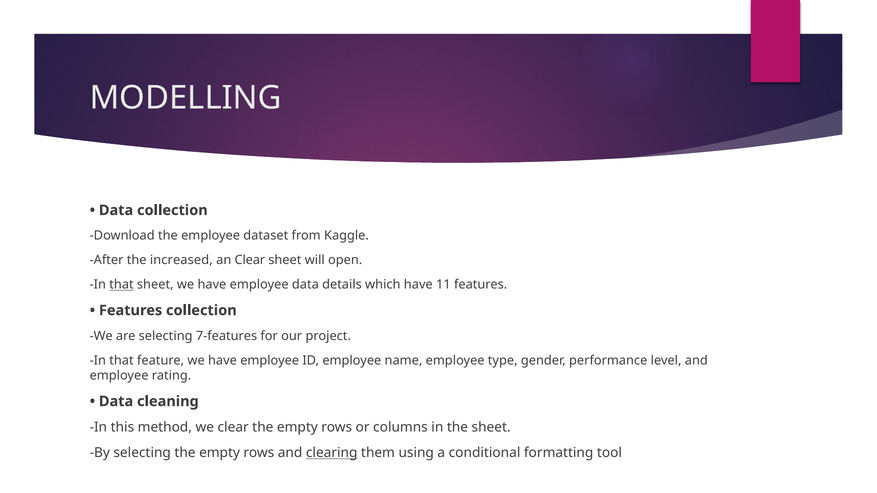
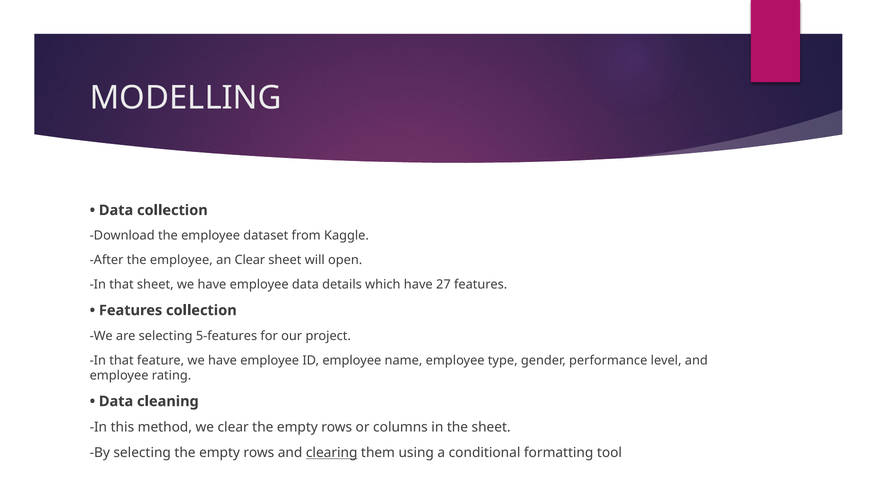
After the increased: increased -> employee (181, 260)
that underline: present -> none (122, 285)
11: 11 -> 27 (443, 285)
7-features: 7-features -> 5-features (227, 336)
